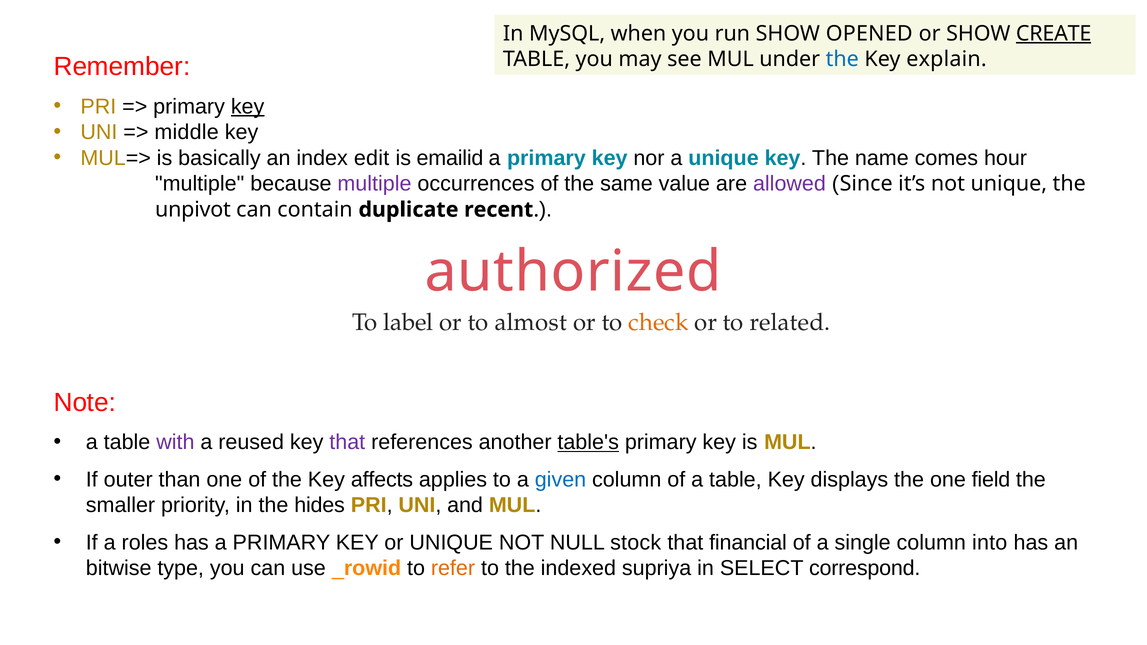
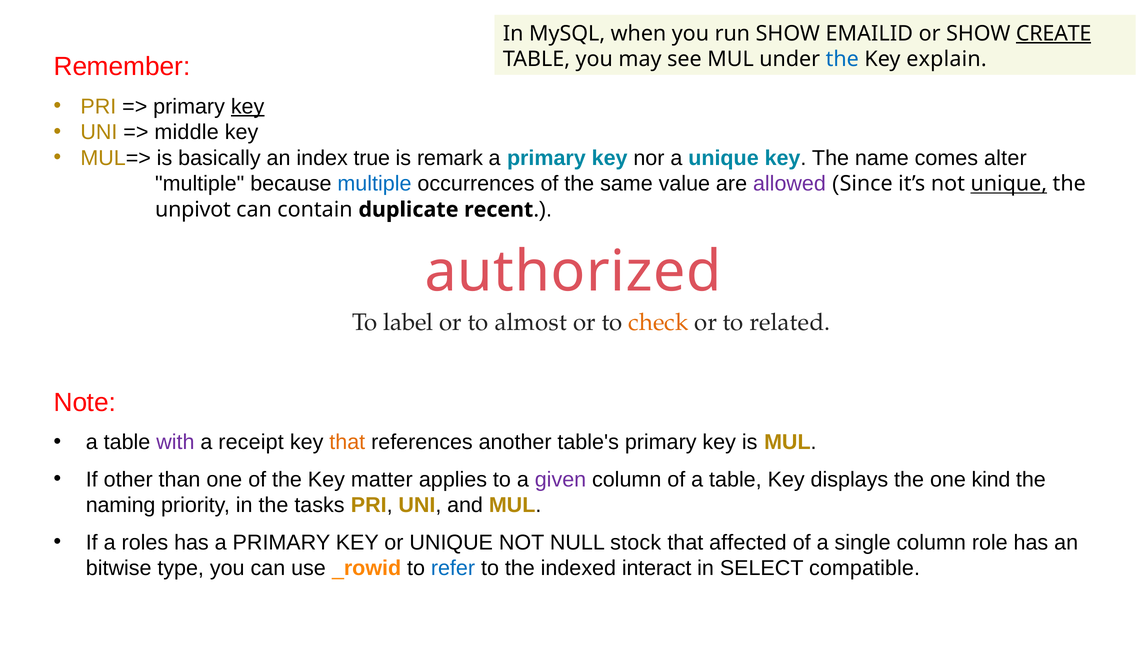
OPENED: OPENED -> EMAILID (869, 33)
edit: edit -> true (372, 158)
emailid: emailid -> remark (450, 158)
hour: hour -> alter (1005, 158)
multiple colour: purple -> blue (375, 184)
unique underline: none -> present (1009, 184)
reused: reused -> receipt (251, 442)
that colour: purple -> orange (347, 442)
table's underline: present -> none (588, 442)
outer: outer -> other (128, 480)
affects: affects -> matter (382, 480)
given colour: blue -> purple (560, 480)
field: field -> kind (991, 480)
smaller: smaller -> naming (121, 505)
hides: hides -> tasks (319, 505)
financial: financial -> affected (748, 543)
into: into -> role (990, 543)
refer colour: orange -> blue (453, 568)
supriya: supriya -> interact (657, 568)
correspond: correspond -> compatible (865, 568)
